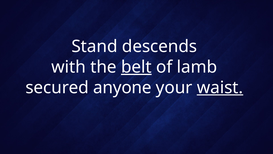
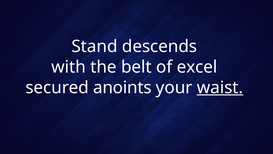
belt underline: present -> none (136, 67)
lamb: lamb -> excel (197, 67)
anyone: anyone -> anoints (122, 87)
